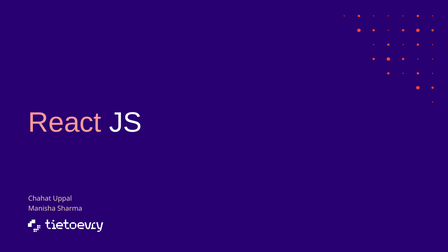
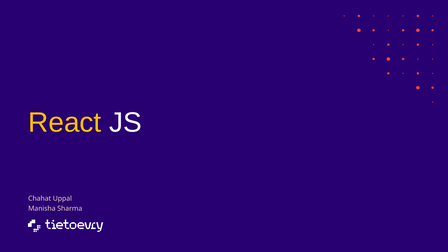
React colour: pink -> yellow (65, 123)
